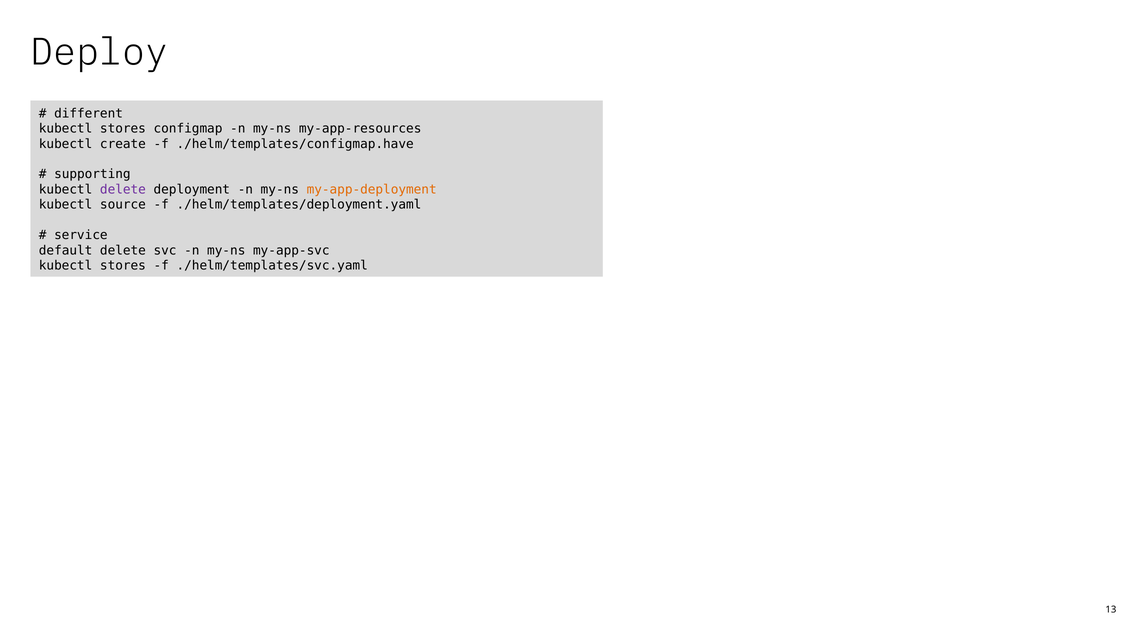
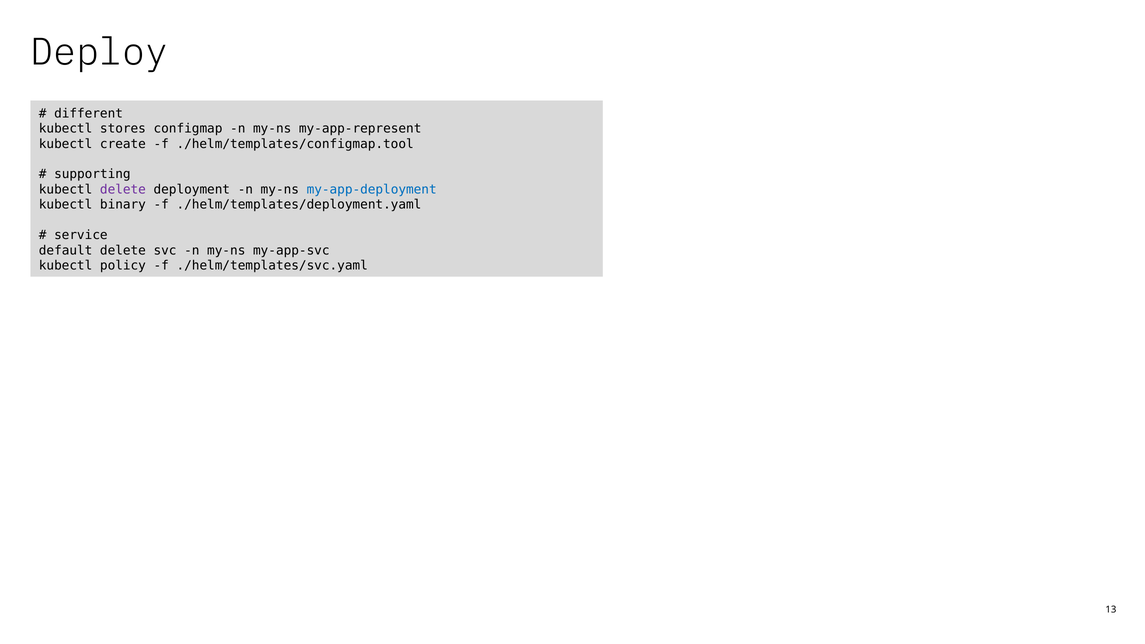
my-app-resources: my-app-resources -> my-app-represent (360, 129)
./helm/templates/configmap.have: ./helm/templates/configmap.have -> ./helm/templates/configmap.tool (295, 144)
my-app-deployment colour: orange -> blue (372, 190)
source: source -> binary (123, 205)
stores: stores -> policy (123, 266)
